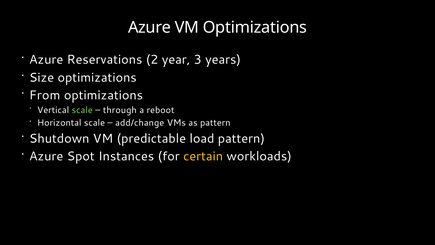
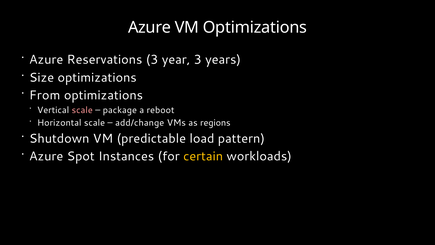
Reservations 2: 2 -> 3 (152, 60)
scale colour: light green -> pink (82, 110)
through: through -> package (120, 110)
as pattern: pattern -> regions (215, 123)
